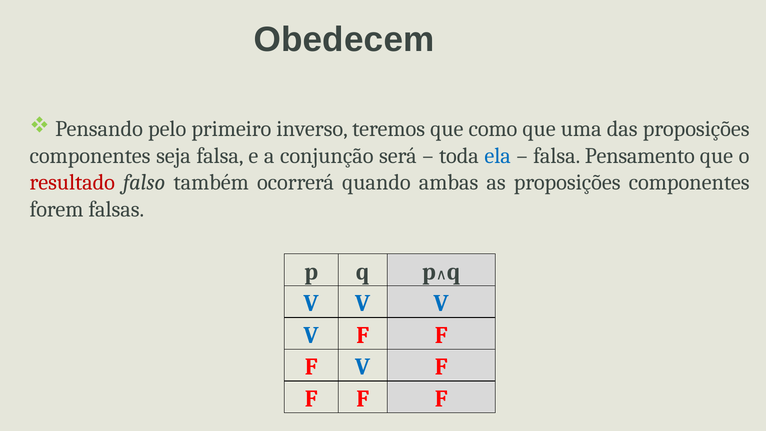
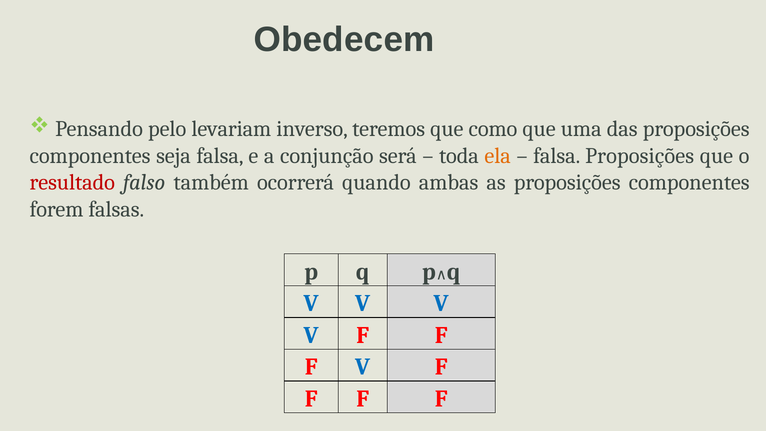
primeiro: primeiro -> levariam (231, 129)
ela colour: blue -> orange (498, 156)
falsa Pensamento: Pensamento -> Proposições (640, 156)
